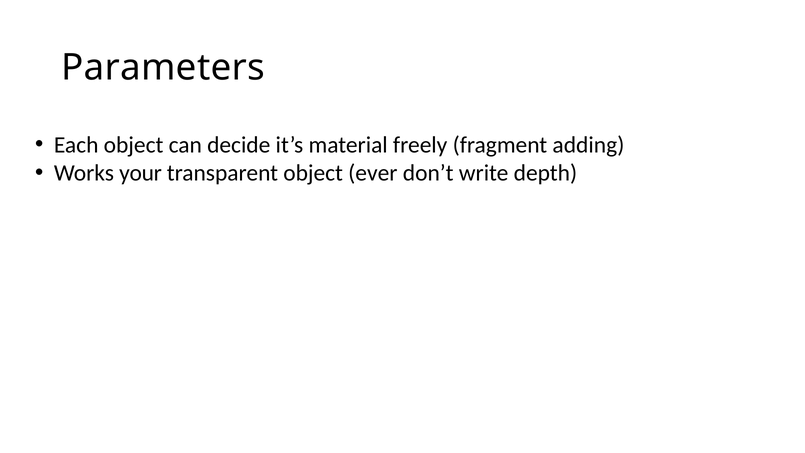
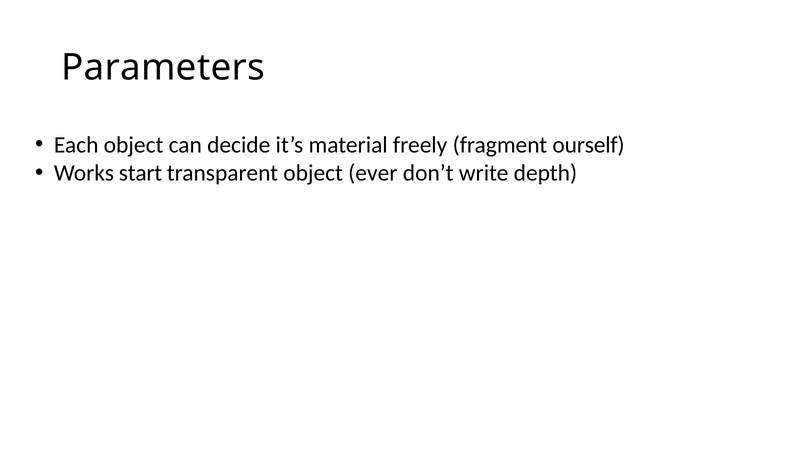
adding: adding -> ourself (589, 145)
your: your -> start (141, 173)
